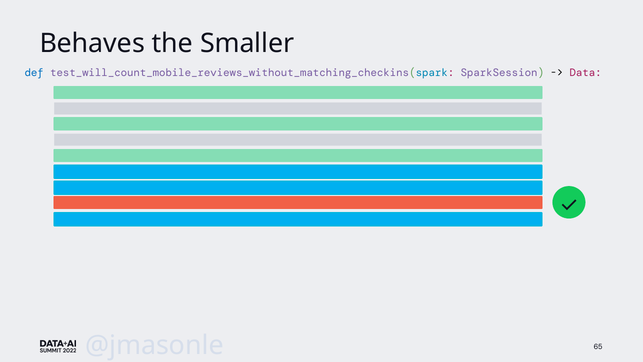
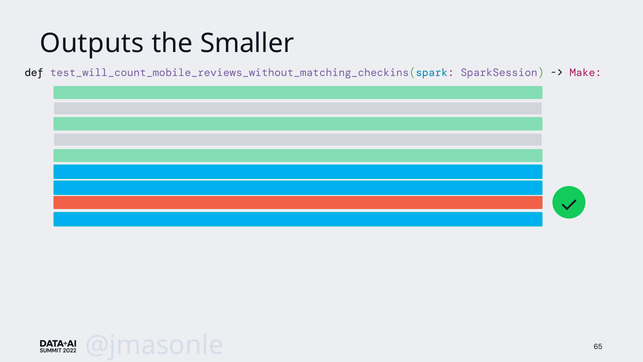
Behaves: Behaves -> Outputs (92, 43)
def colour: blue -> black (34, 72)
Data: Data -> Make (586, 72)
